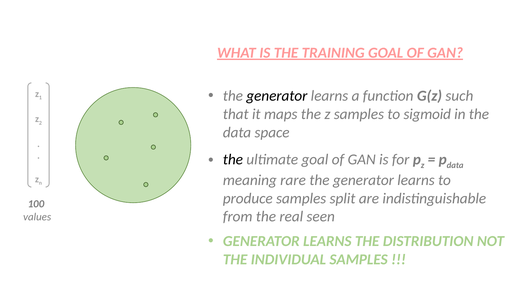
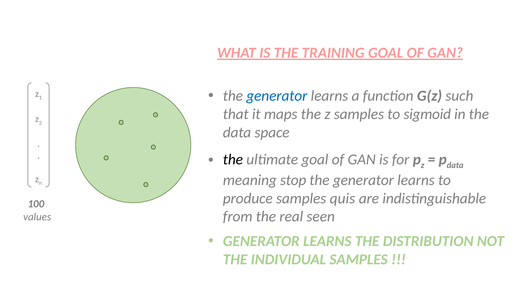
generator colour: black -> blue (277, 96)
rare: rare -> stop (293, 180)
split: split -> quis (342, 198)
